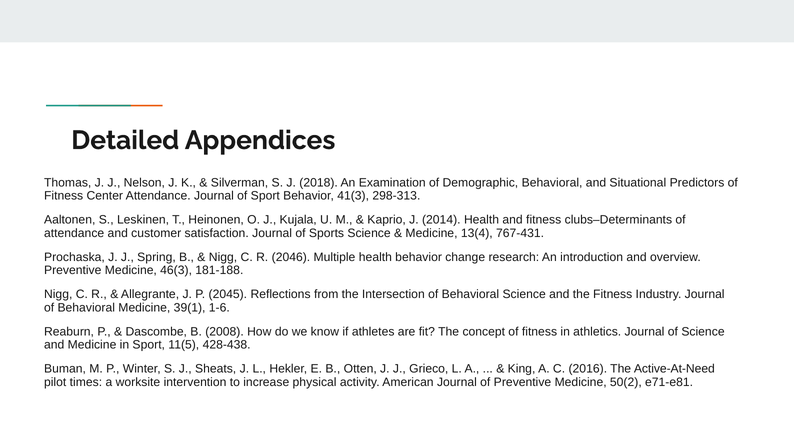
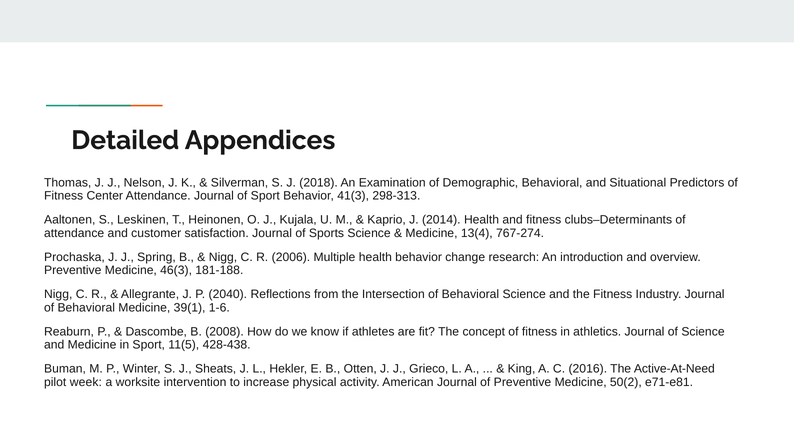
767-431: 767-431 -> 767-274 (520, 233)
2046: 2046 -> 2006 (291, 257)
2045: 2045 -> 2040 (228, 294)
times: times -> week (86, 382)
